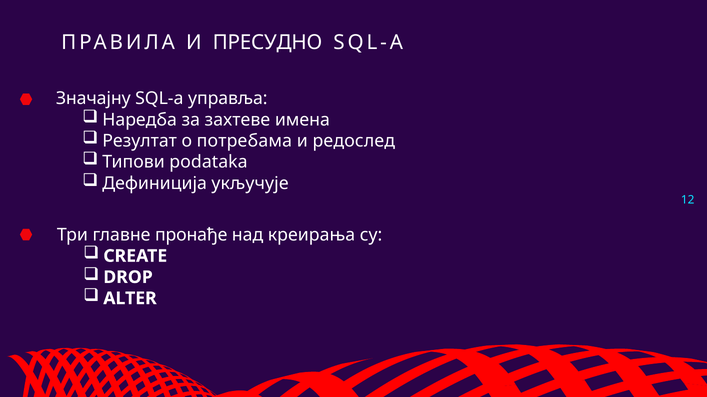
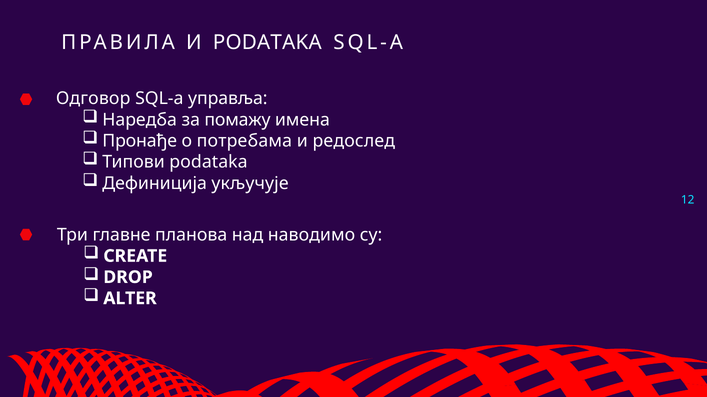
И ПРЕСУДНО: ПРЕСУДНО -> PODATAKA (267, 43)
Значајну: Значајну -> Одговор (93, 99)
захтеве: захтеве -> помажу (238, 120)
Резултат: Резултат -> Пронађе (140, 141)
пронађе: пронађе -> планова (191, 235)
креирања: креирања -> наводимо (311, 235)
